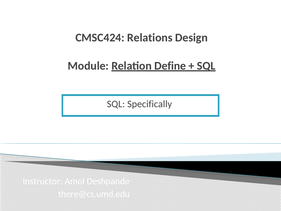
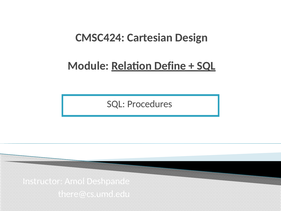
Relations: Relations -> Cartesian (150, 38)
Specifically: Specifically -> Procedures (150, 104)
